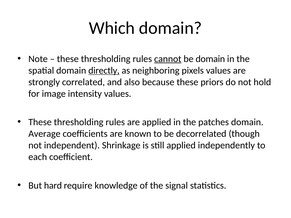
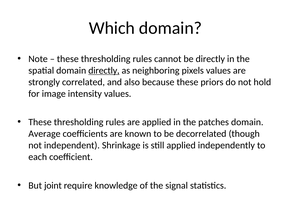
cannot underline: present -> none (168, 59)
be domain: domain -> directly (210, 59)
hard: hard -> joint (53, 186)
